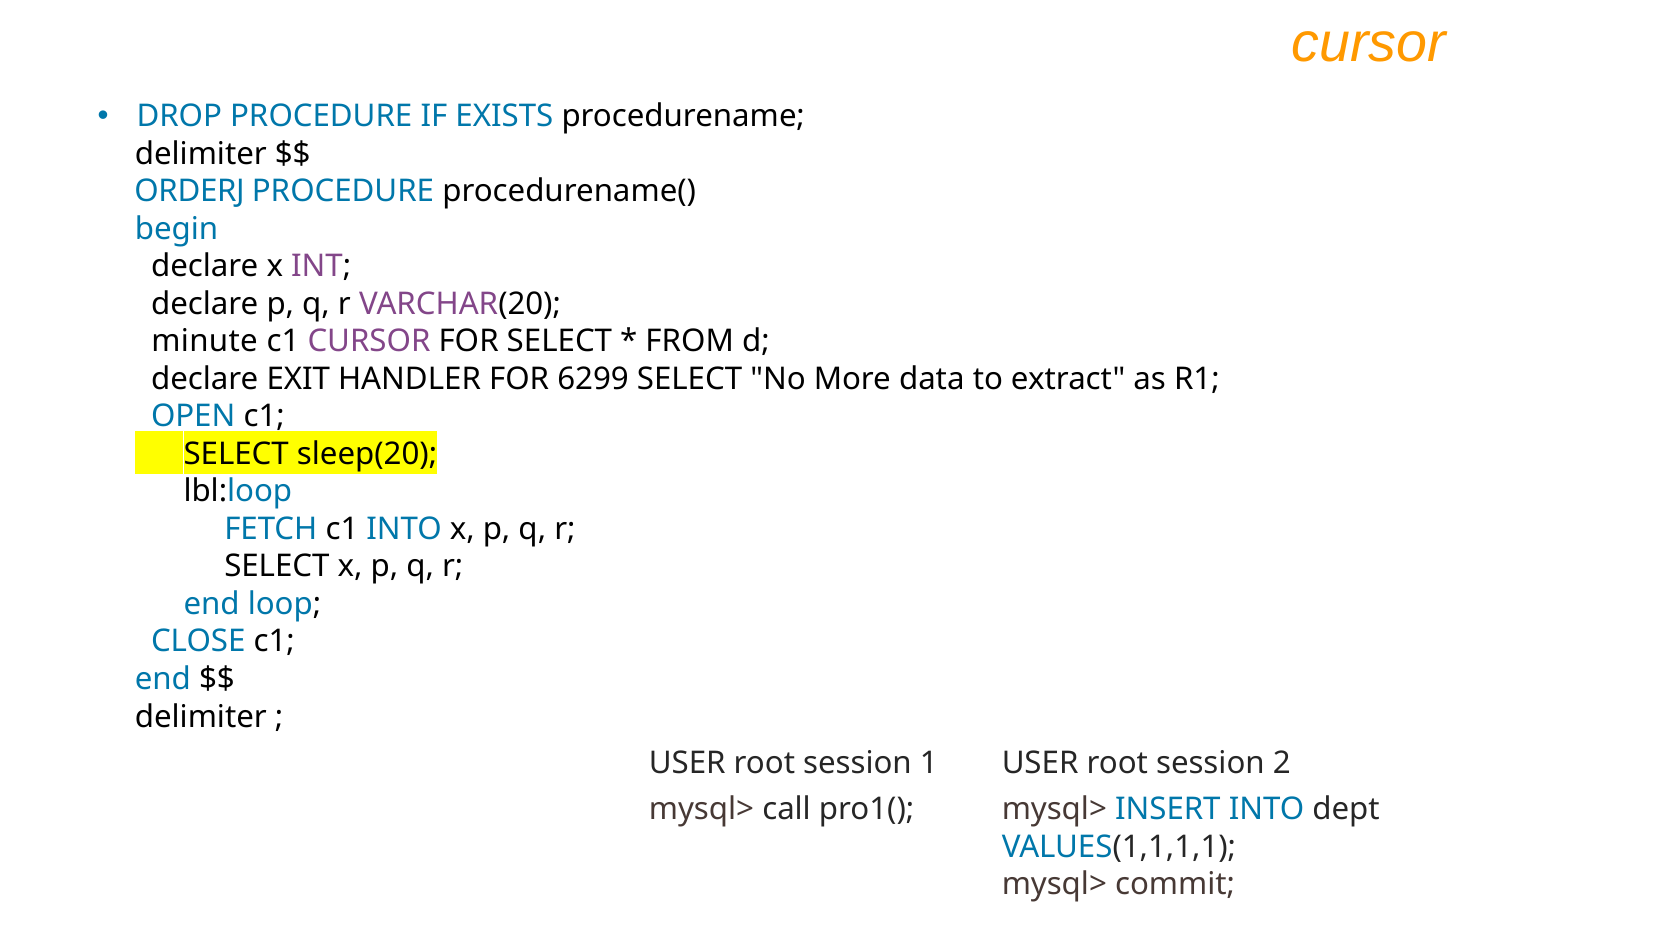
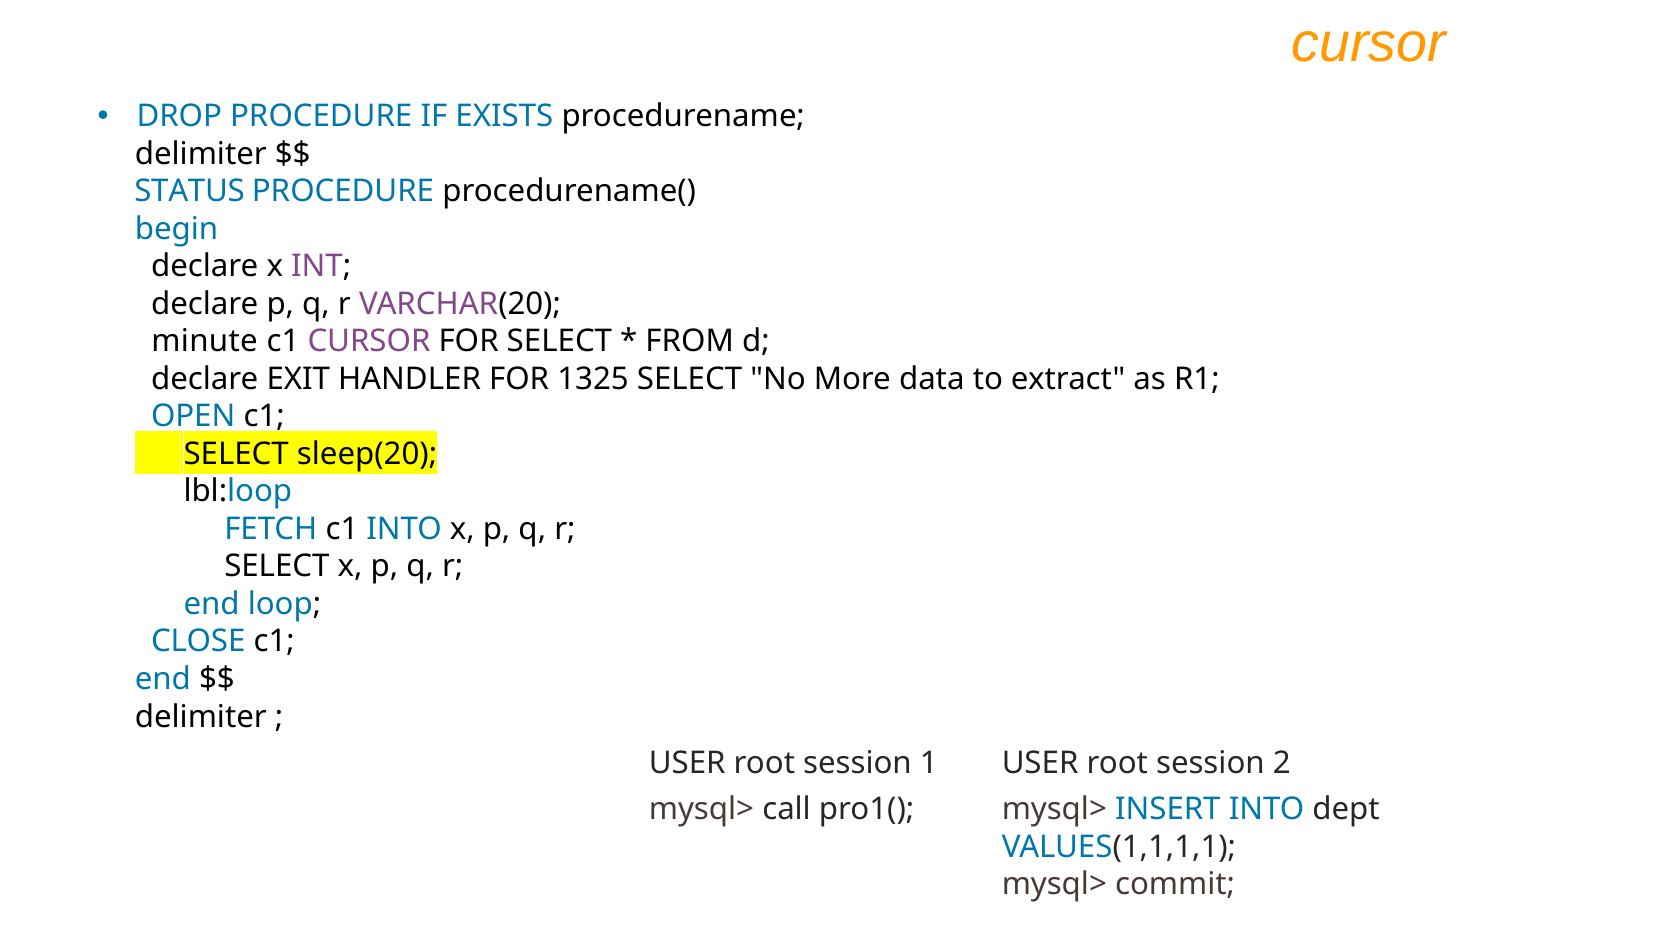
ORDERJ: ORDERJ -> STATUS (190, 191)
6299: 6299 -> 1325 (593, 379)
